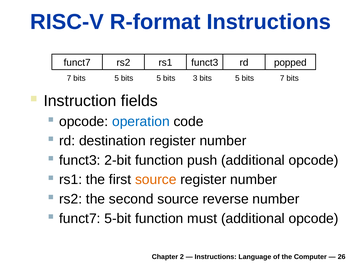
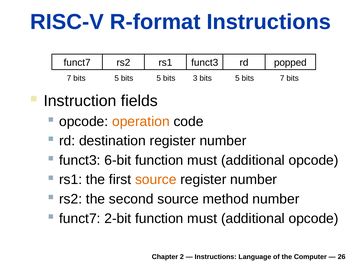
operation colour: blue -> orange (141, 121)
2-bit: 2-bit -> 6-bit (118, 160)
push: push -> must (202, 160)
reverse: reverse -> method (226, 199)
5-bit: 5-bit -> 2-bit (118, 218)
